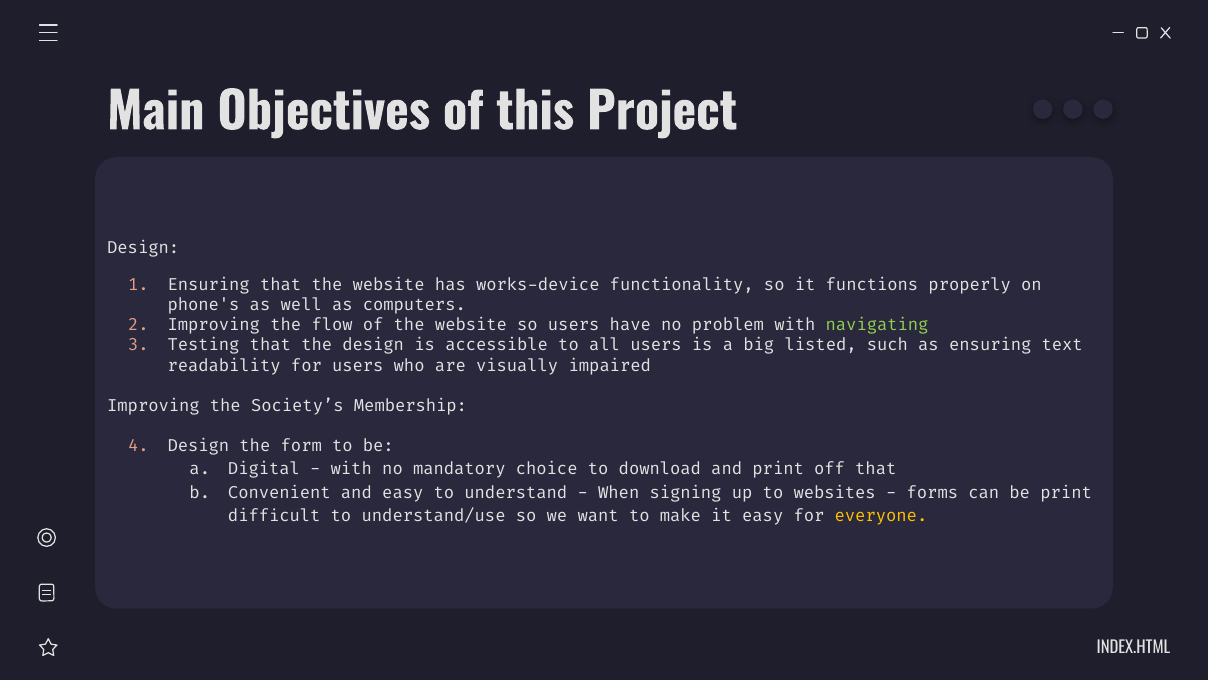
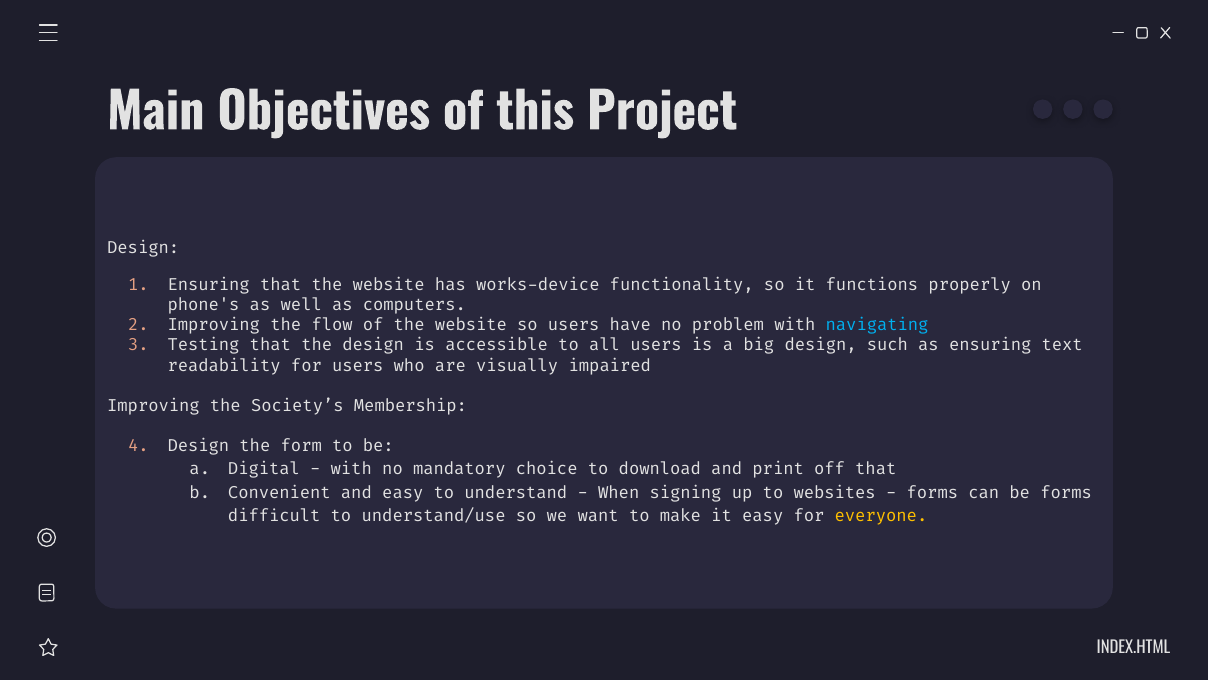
navigating colour: light green -> light blue (877, 325)
big listed: listed -> design (821, 345)
be print: print -> forms (1066, 492)
